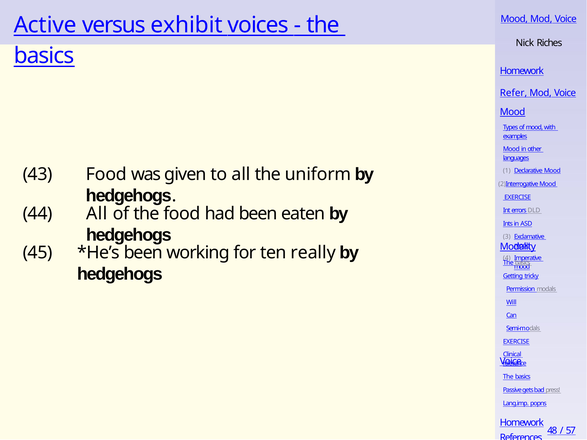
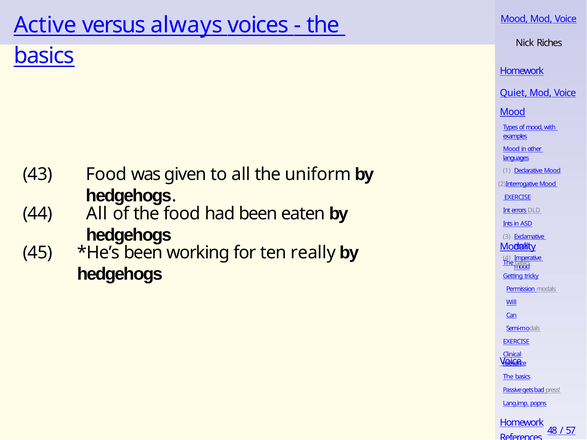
exhibit: exhibit -> always (187, 25)
Refer: Refer -> Quiet (514, 93)
